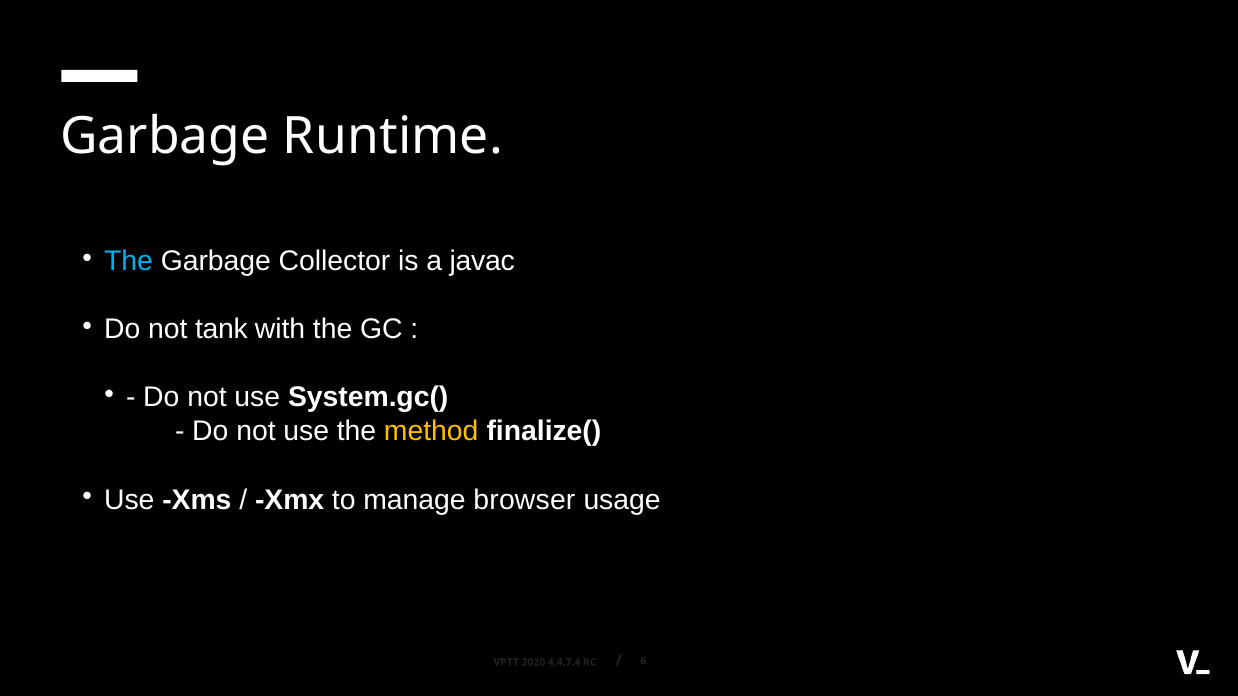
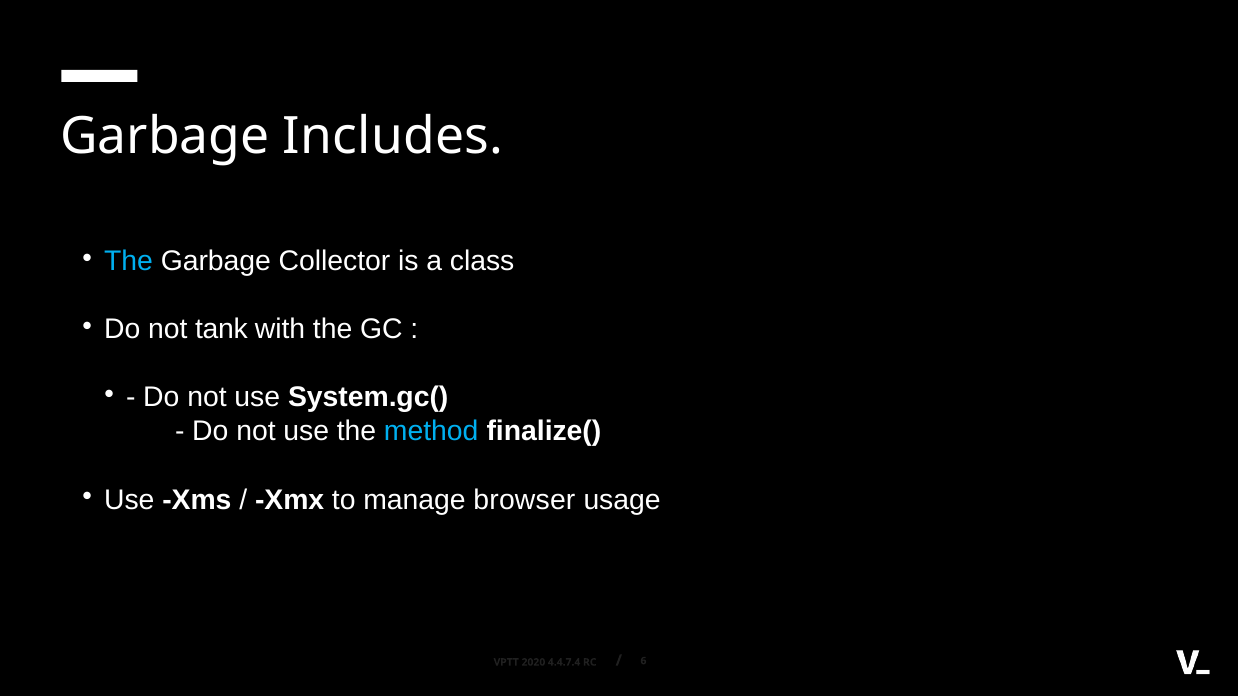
Runtime: Runtime -> Includes (393, 136)
javac: javac -> class (482, 262)
method colour: yellow -> light blue (431, 432)
